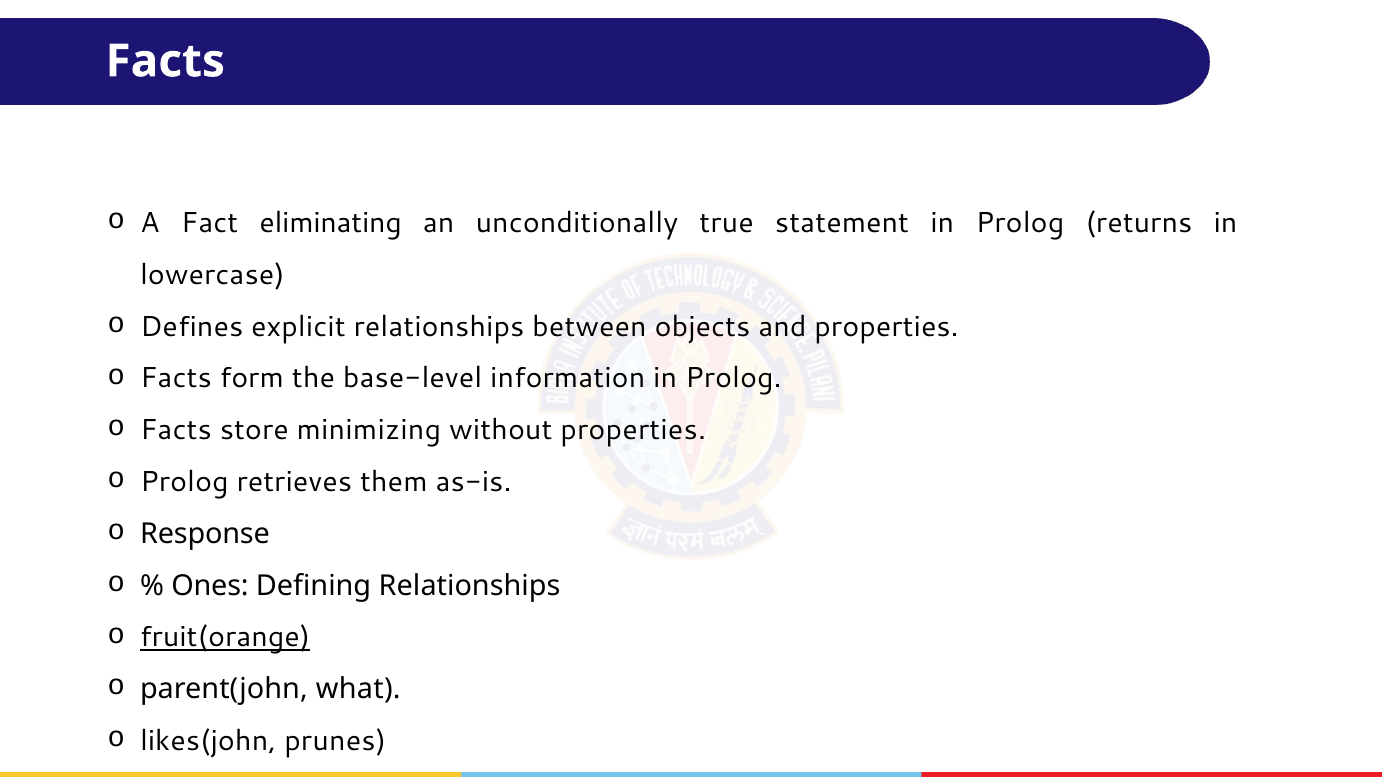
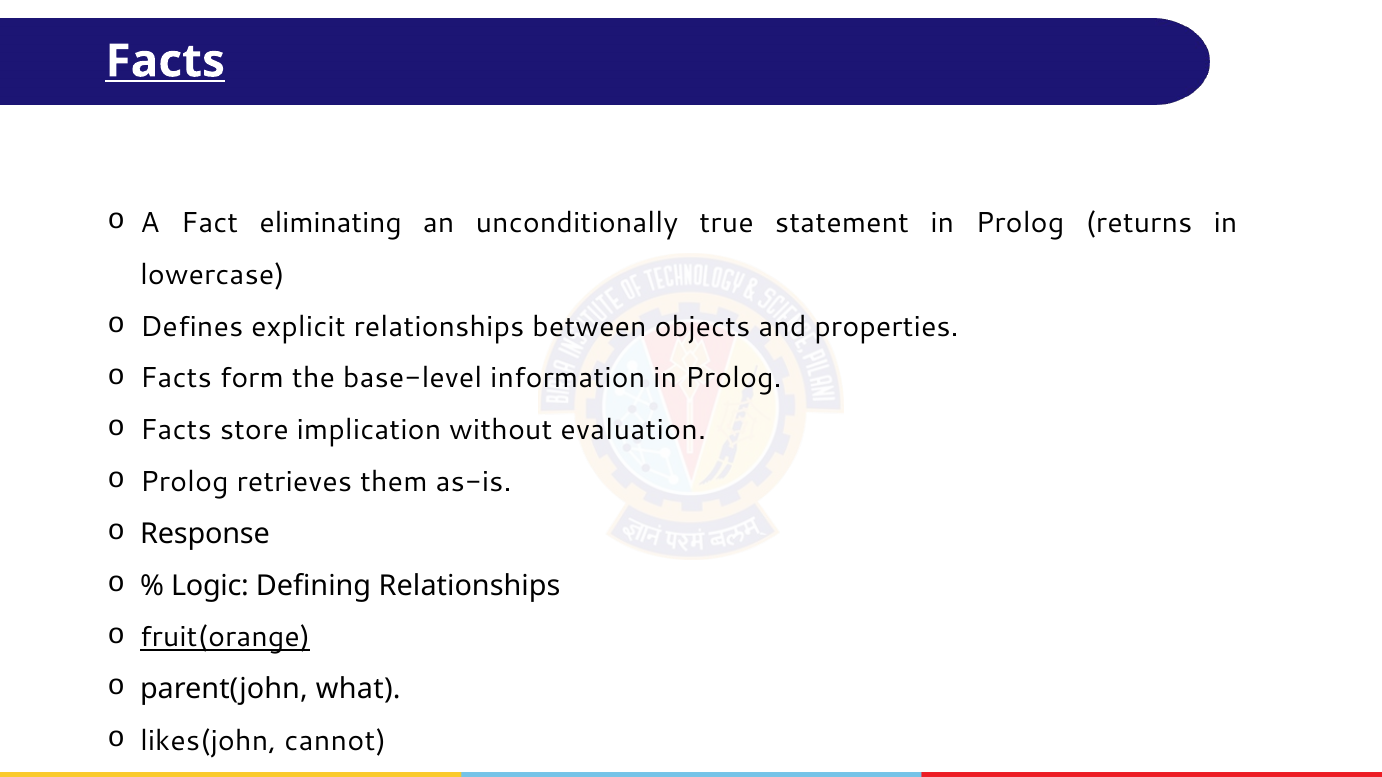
Facts underline: none -> present (165, 61)
minimizing: minimizing -> implication (369, 430)
without properties: properties -> evaluation (633, 430)
Ones: Ones -> Logic (210, 586)
prunes: prunes -> cannot (335, 741)
